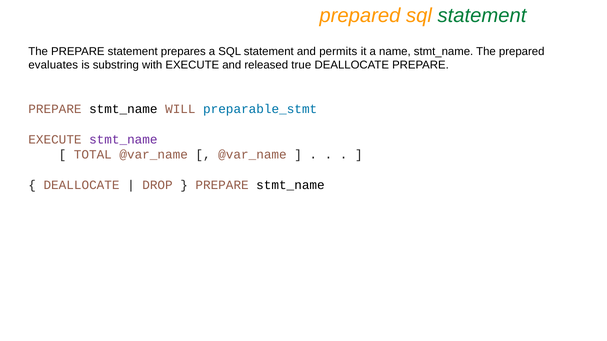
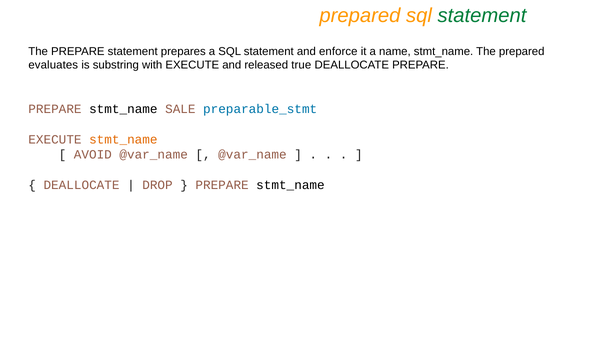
permits: permits -> enforce (338, 52)
WILL: WILL -> SALE (180, 109)
stmt_name colour: purple -> orange (123, 140)
TOTAL: TOTAL -> AVOID (93, 155)
